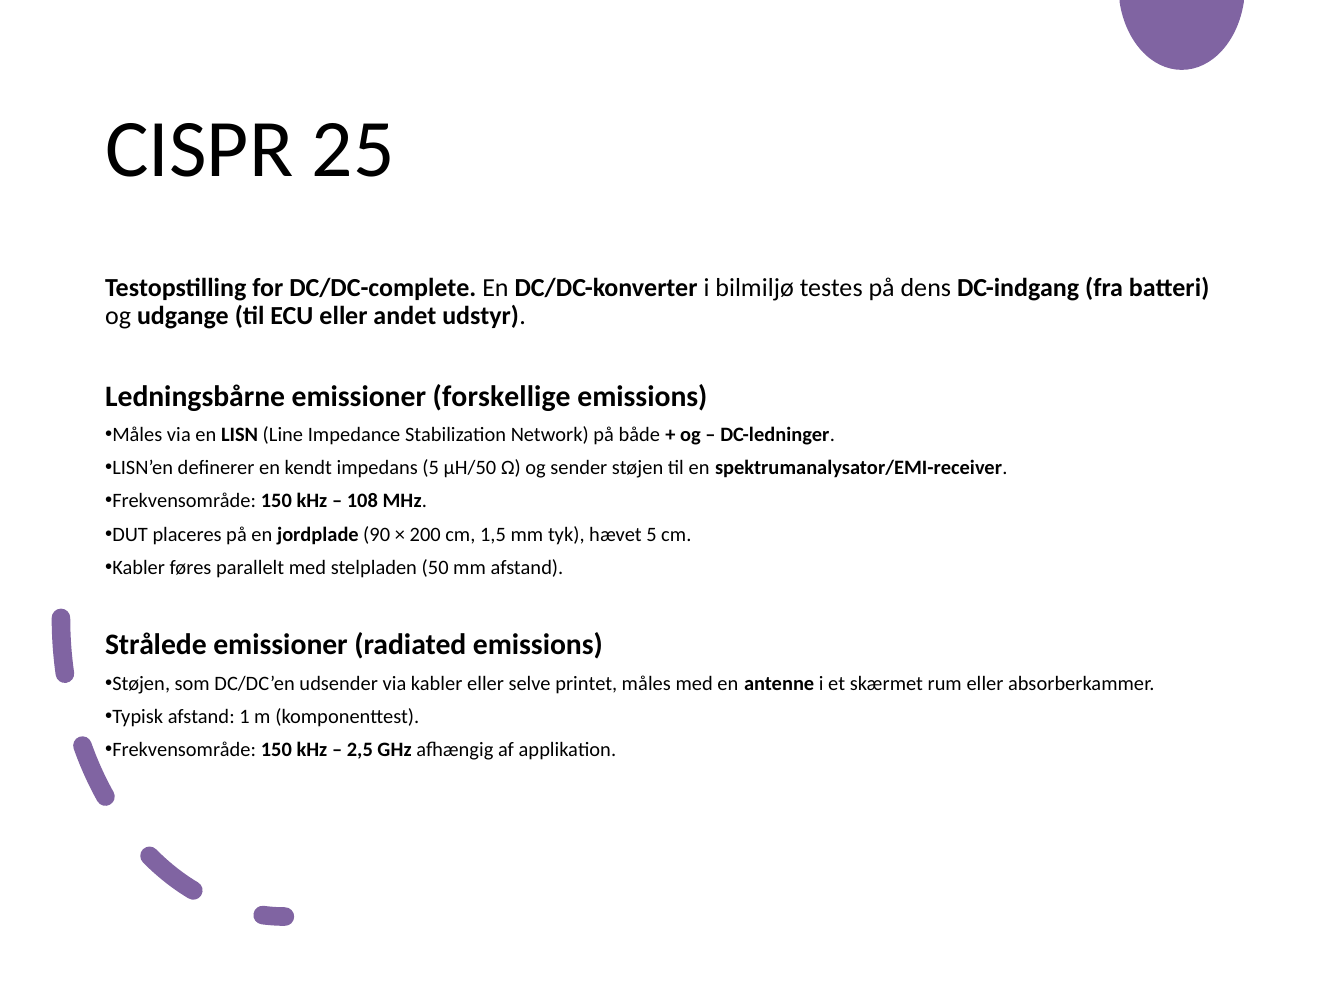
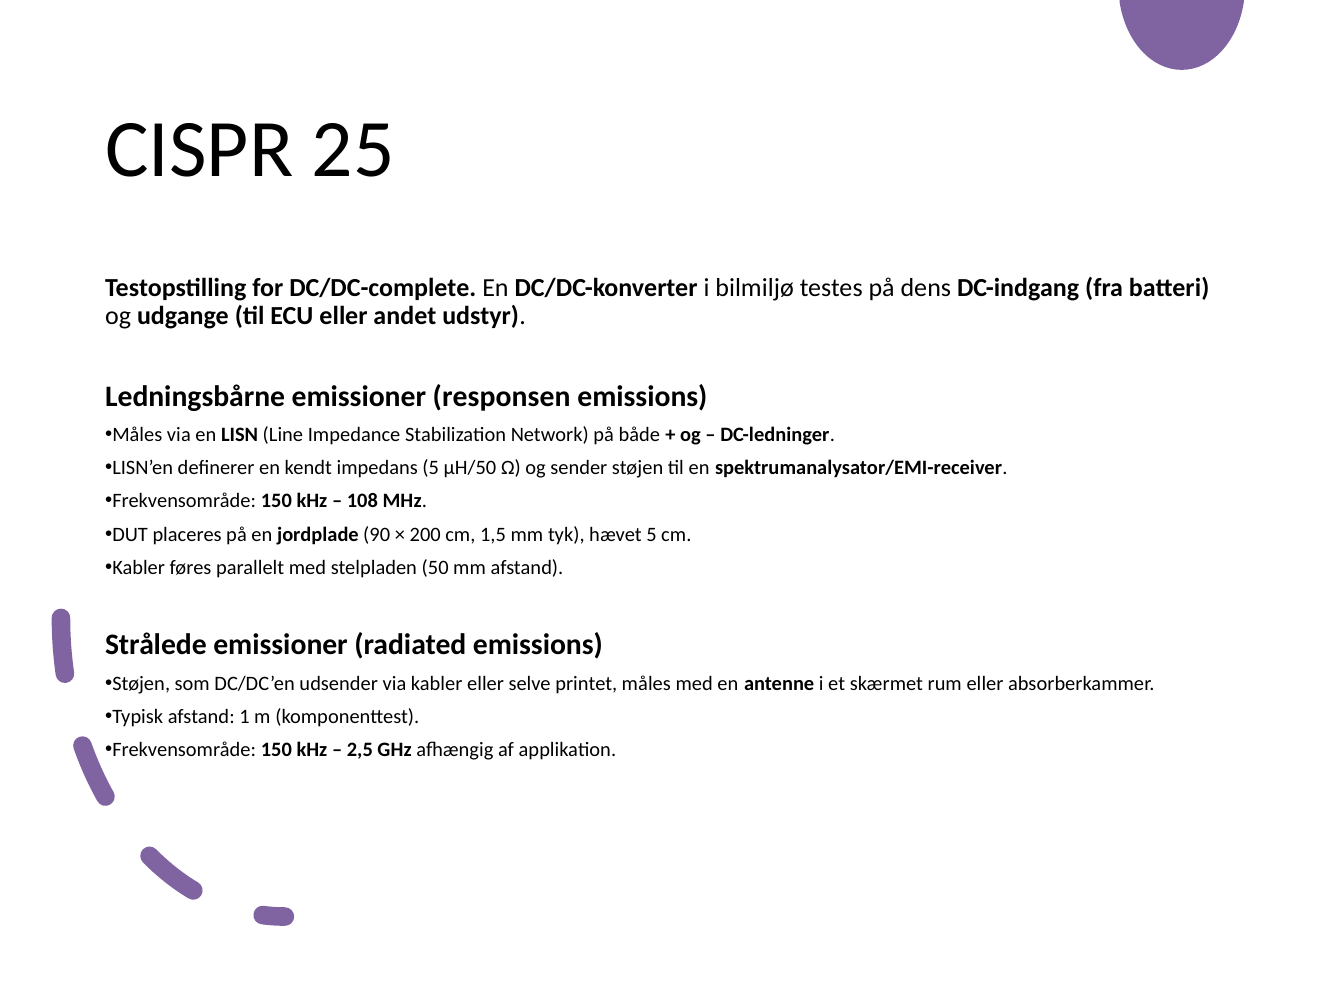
forskellige: forskellige -> responsen (502, 396)
